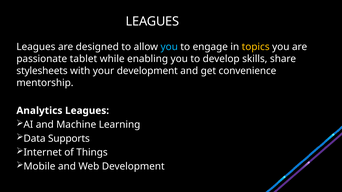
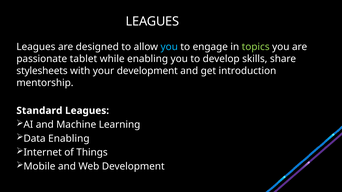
topics colour: yellow -> light green (256, 47)
convenience: convenience -> introduction (247, 71)
Analytics: Analytics -> Standard (39, 111)
Data Supports: Supports -> Enabling (69, 139)
